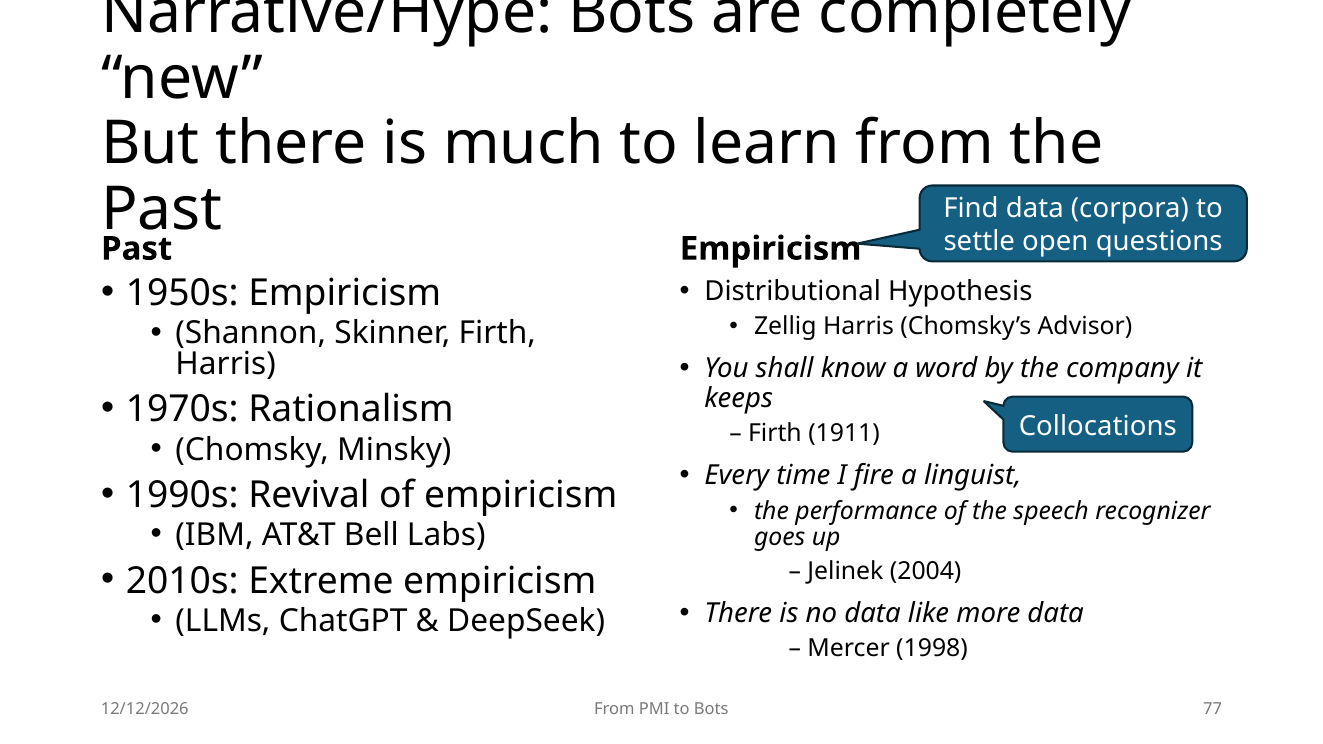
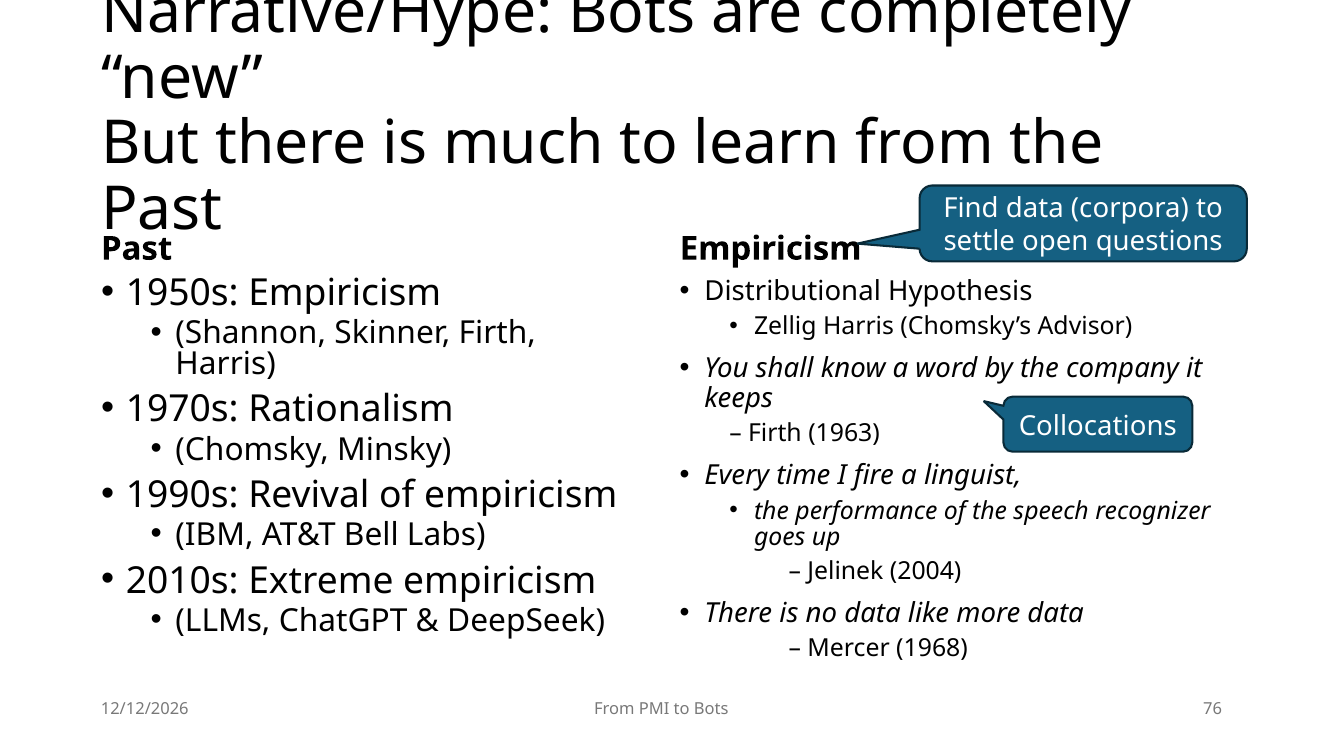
1911: 1911 -> 1963 (844, 434)
1998: 1998 -> 1968 (932, 649)
77: 77 -> 76 (1213, 709)
